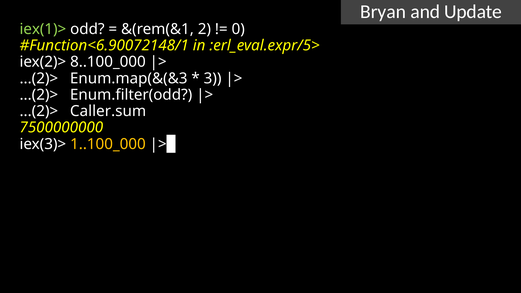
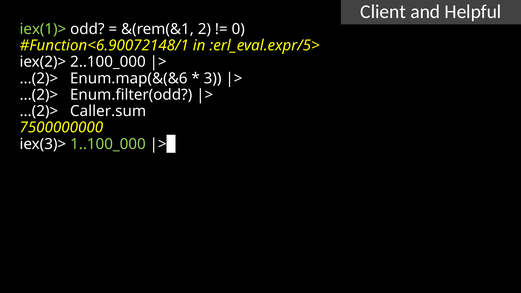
Bryan: Bryan -> Client (383, 12)
Update: Update -> Helpful (473, 12)
8..100_000: 8..100_000 -> 2..100_000 (108, 62)
Enum.map(&(&3: Enum.map(&(&3 -> Enum.map(&(&6 (129, 78)
1..100_000 colour: yellow -> light green (108, 144)
